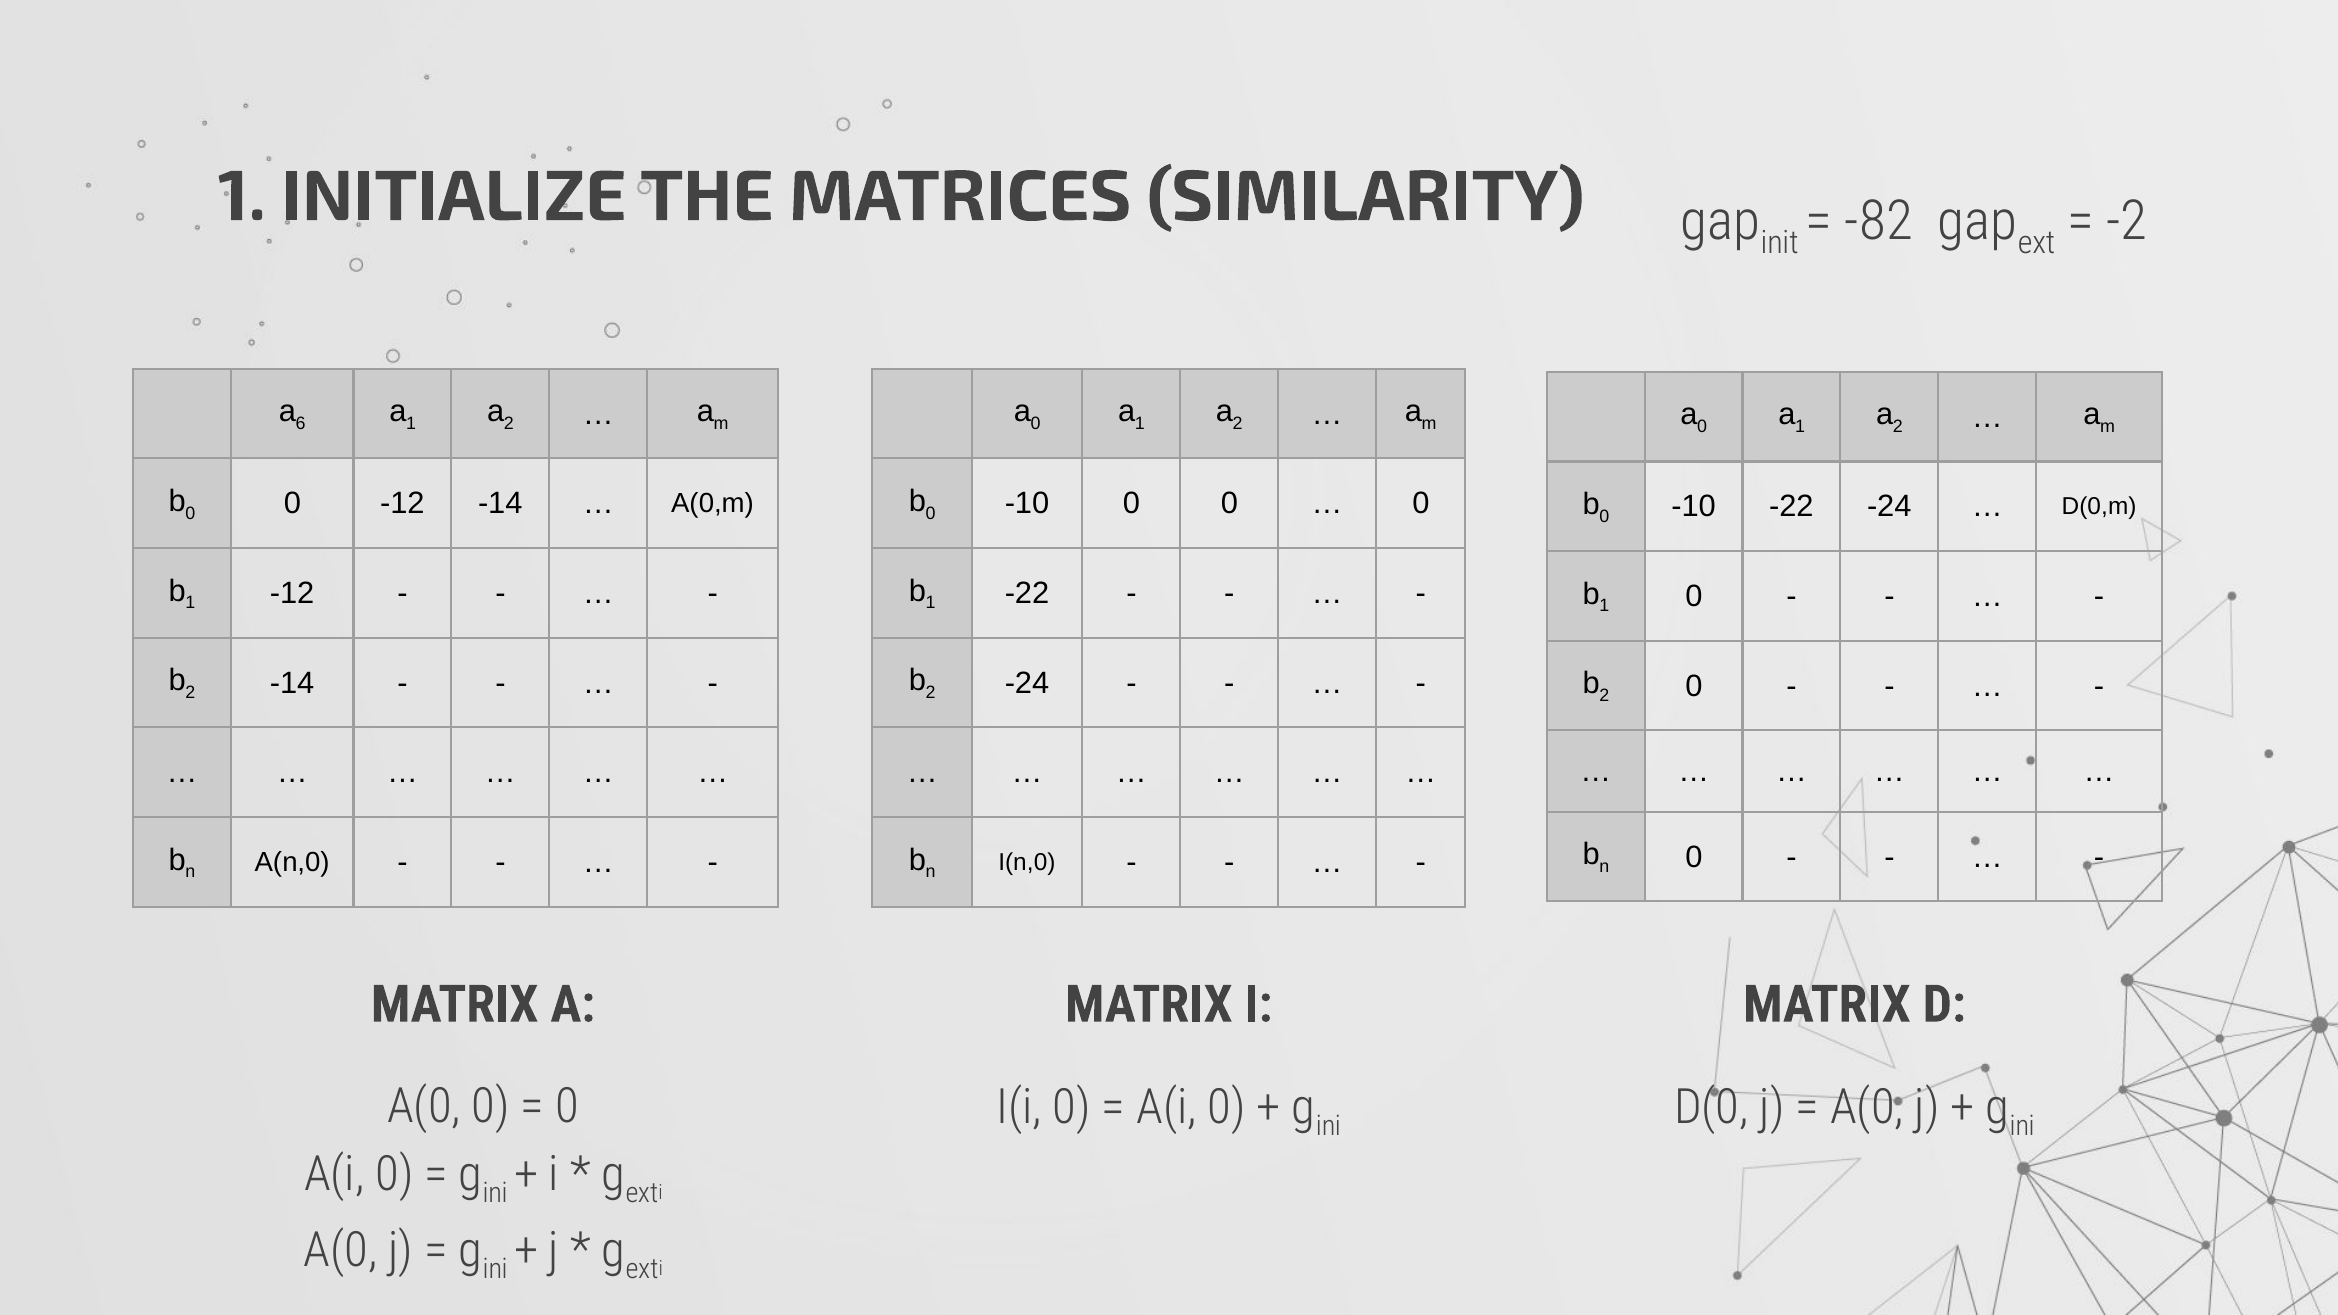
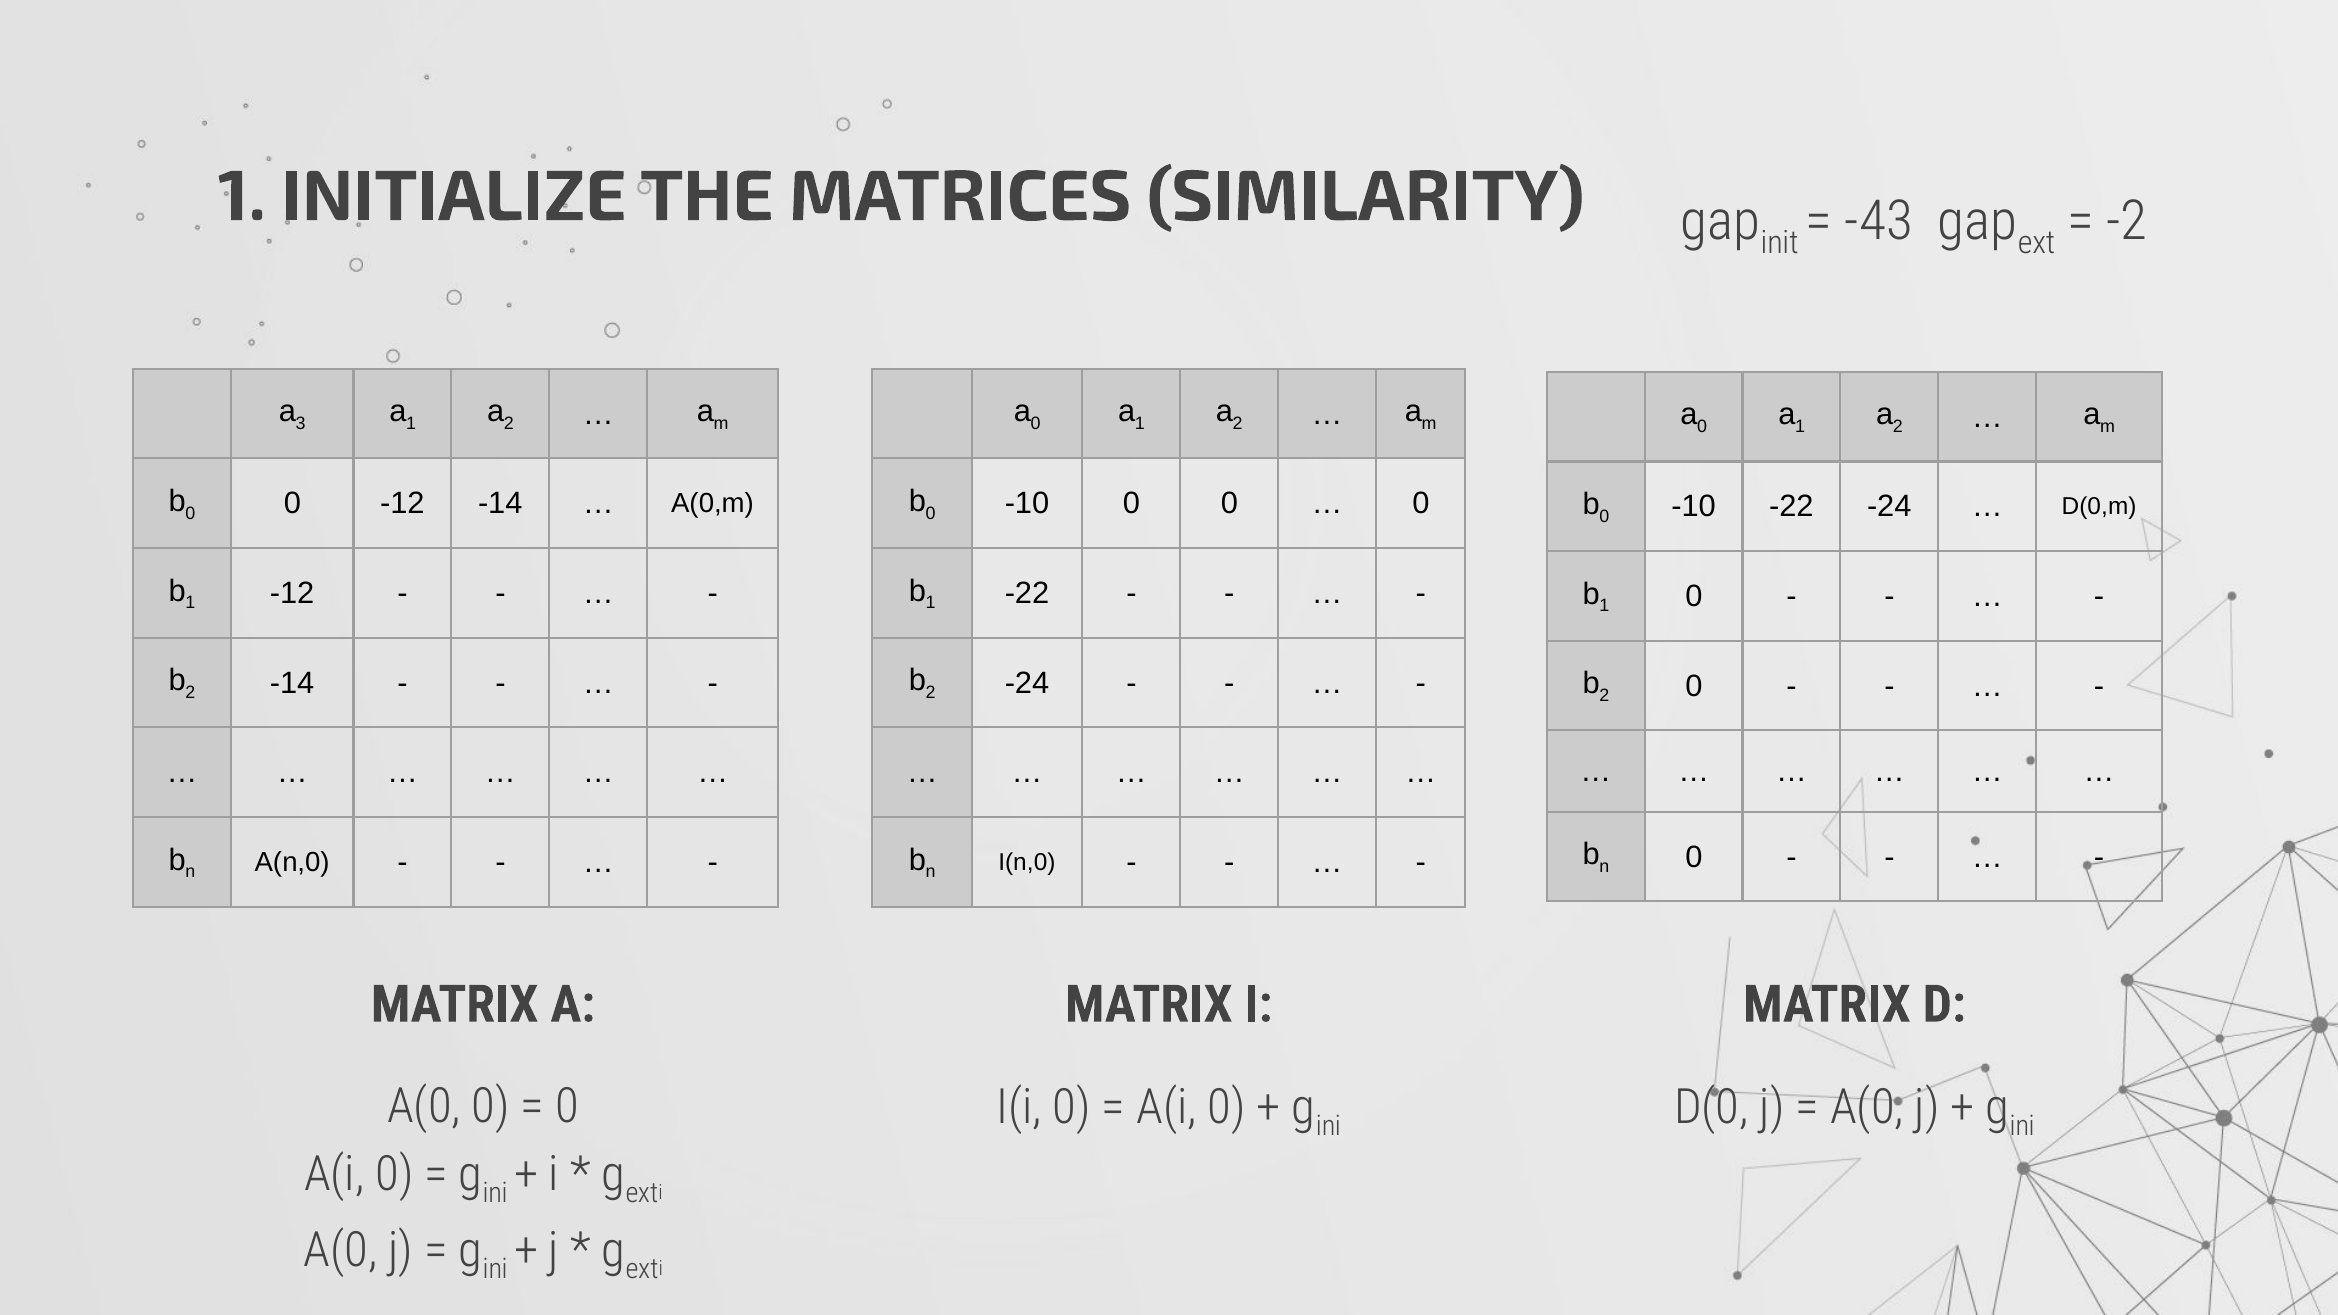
-82: -82 -> -43 (1879, 221)
6: 6 -> 3 (301, 424)
